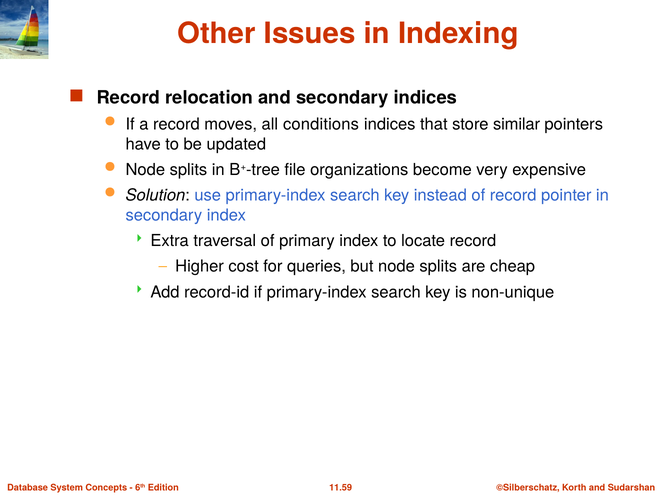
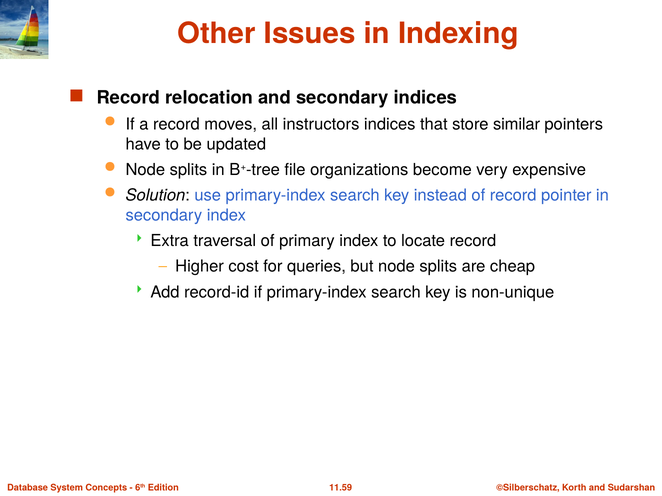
conditions: conditions -> instructors (321, 124)
